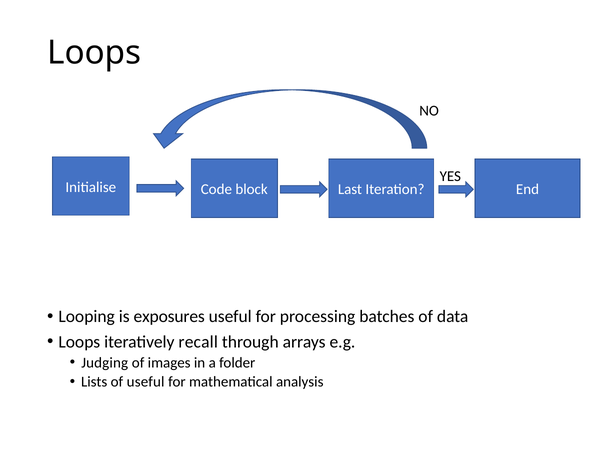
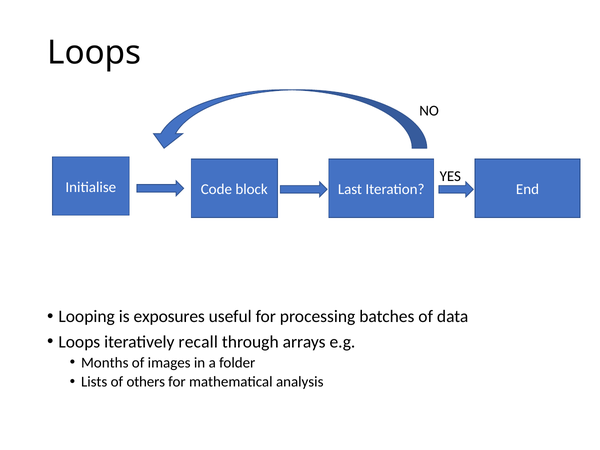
Judging: Judging -> Months (105, 363)
of useful: useful -> others (146, 382)
